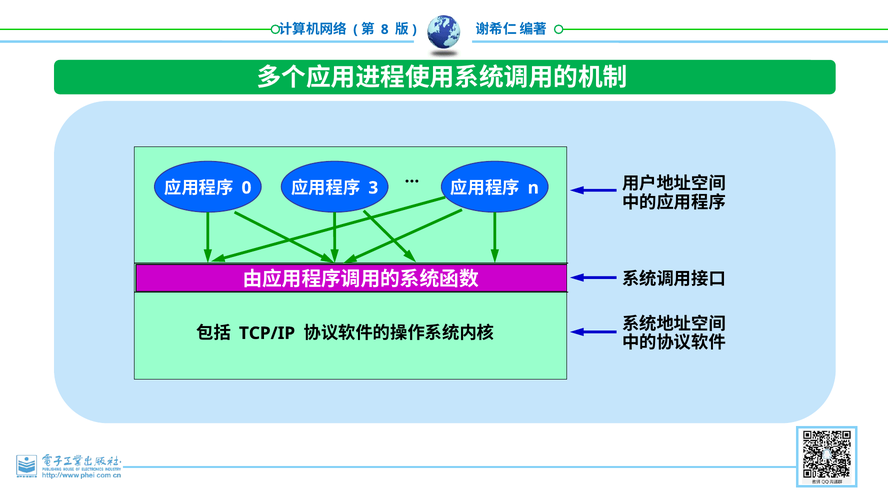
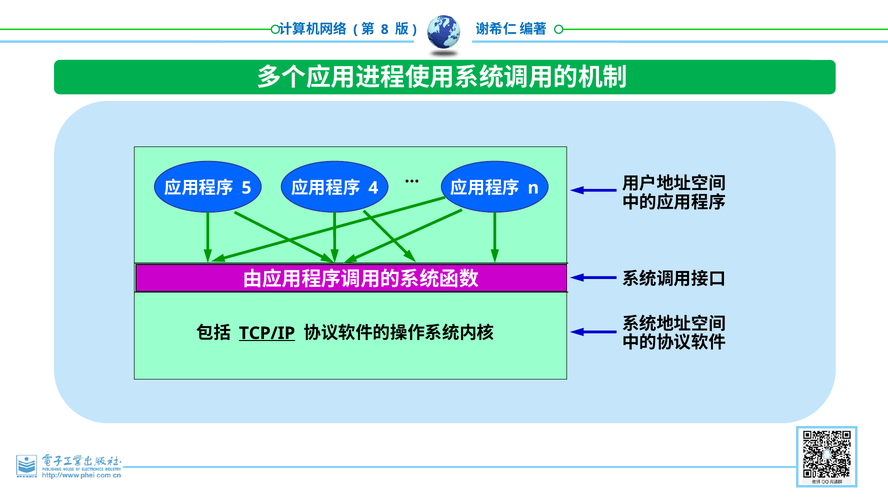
0: 0 -> 5 (246, 188)
3: 3 -> 4 (373, 188)
TCP/IP underline: none -> present (267, 333)
